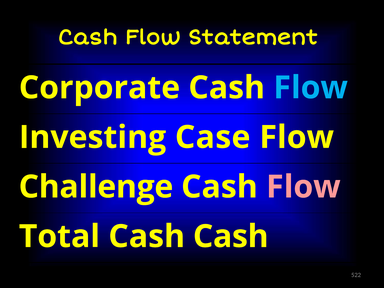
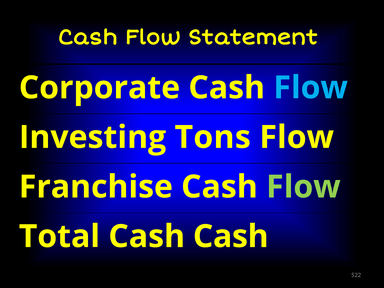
Case: Case -> Tons (213, 137)
Challenge: Challenge -> Franchise (96, 187)
Flow colour: pink -> light green (303, 187)
